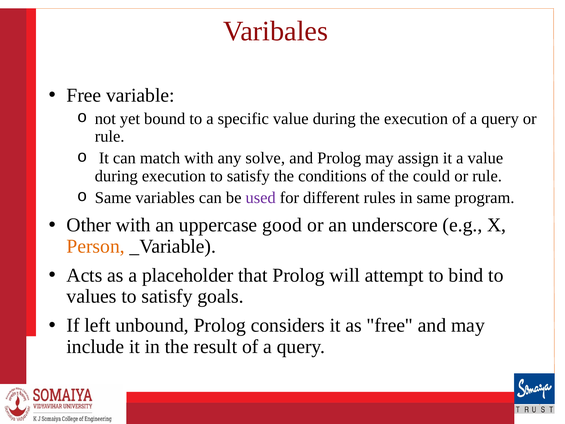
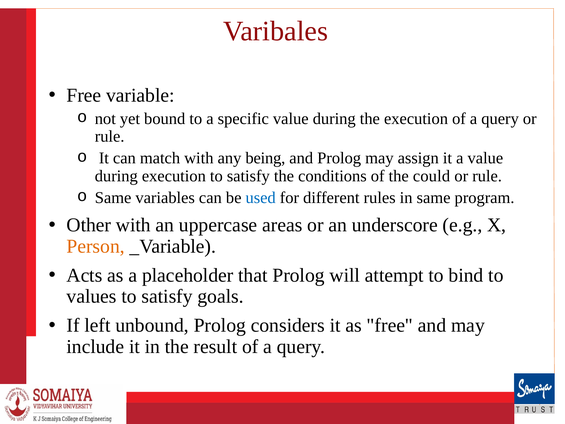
solve: solve -> being (265, 158)
used colour: purple -> blue (261, 198)
good: good -> areas (282, 225)
